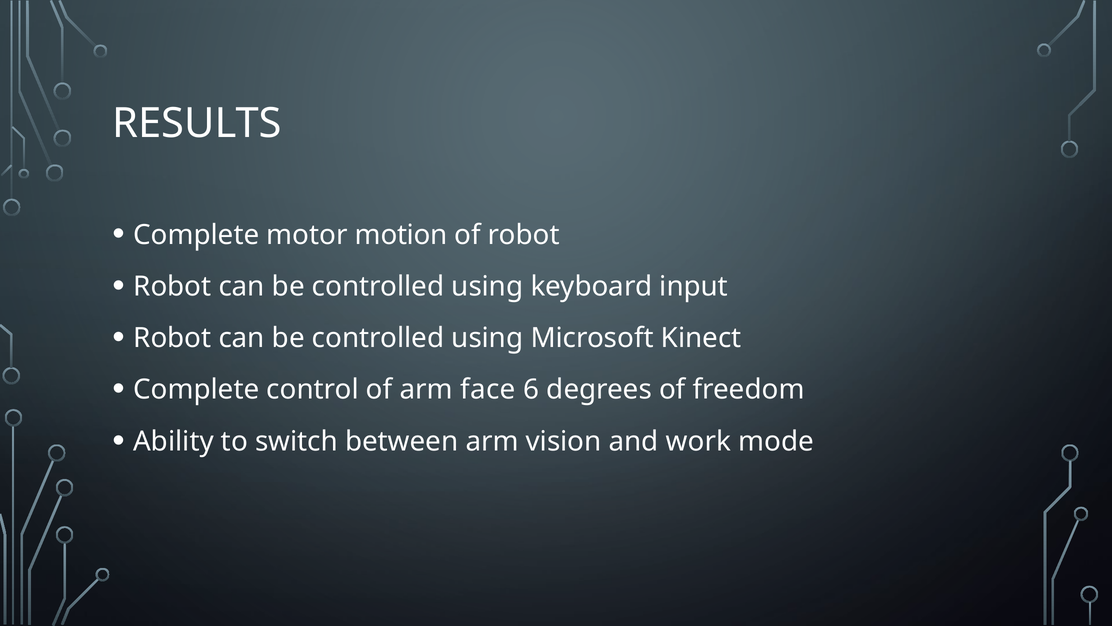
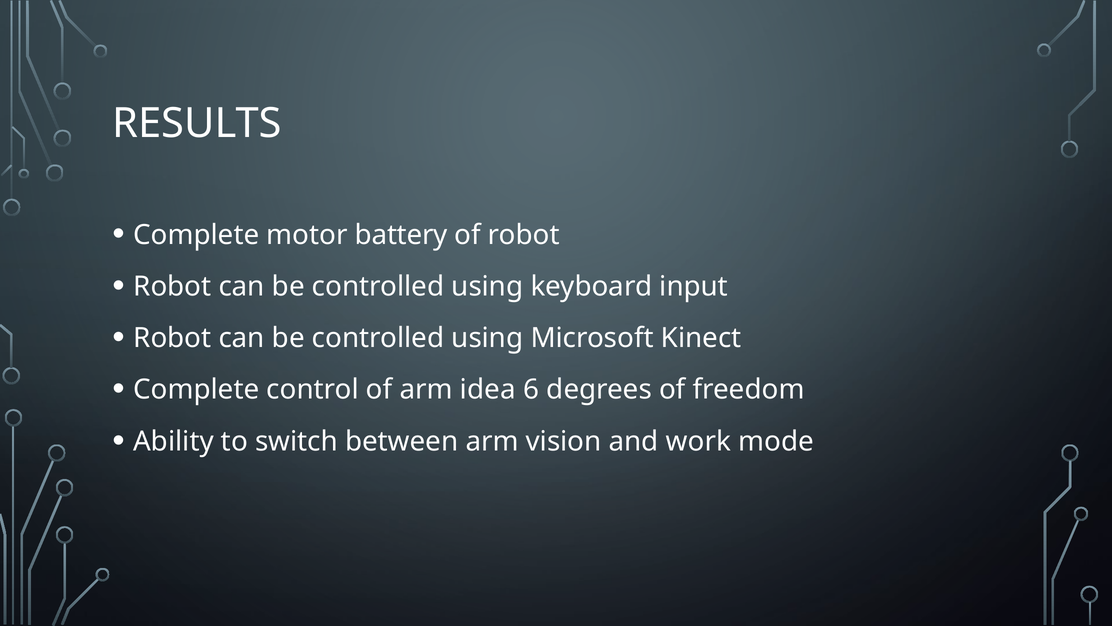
motion: motion -> battery (401, 235)
face: face -> idea (488, 389)
